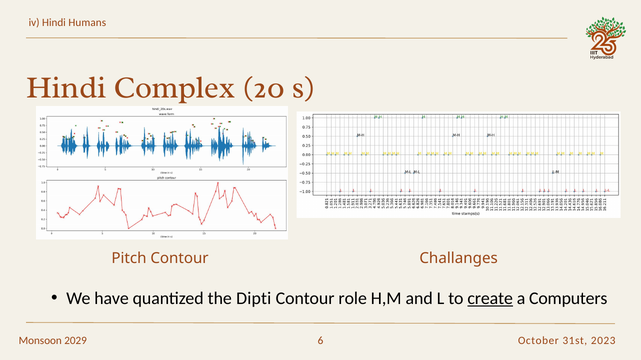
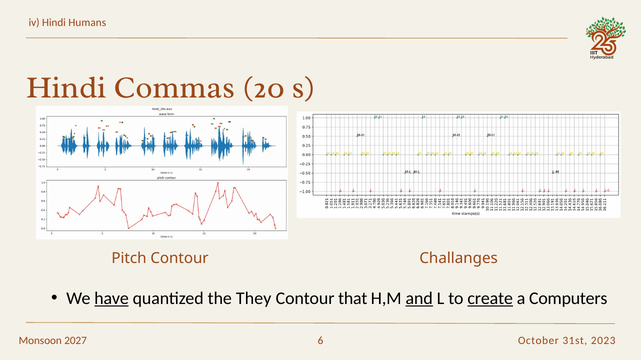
Complex: Complex -> Commas (174, 87)
have underline: none -> present (112, 299)
Dipti: Dipti -> They (254, 299)
role: role -> that (353, 299)
and underline: none -> present (419, 299)
2029: 2029 -> 2027 (76, 341)
